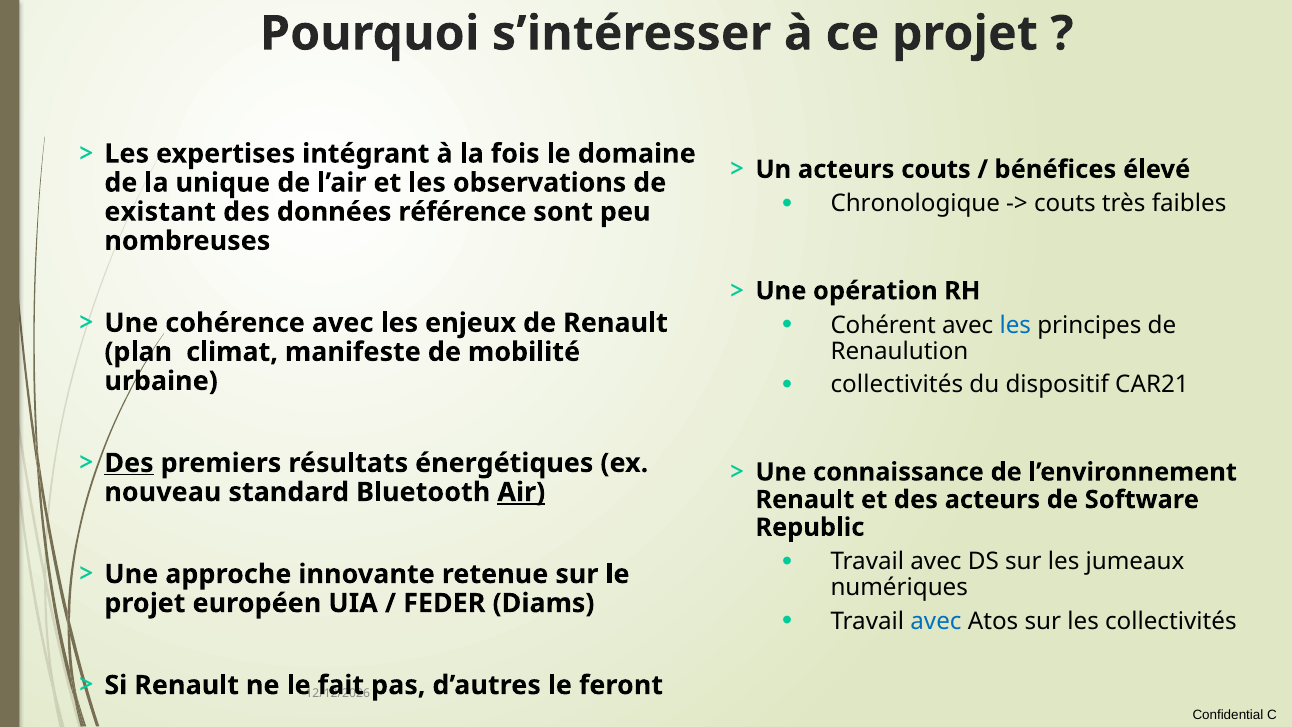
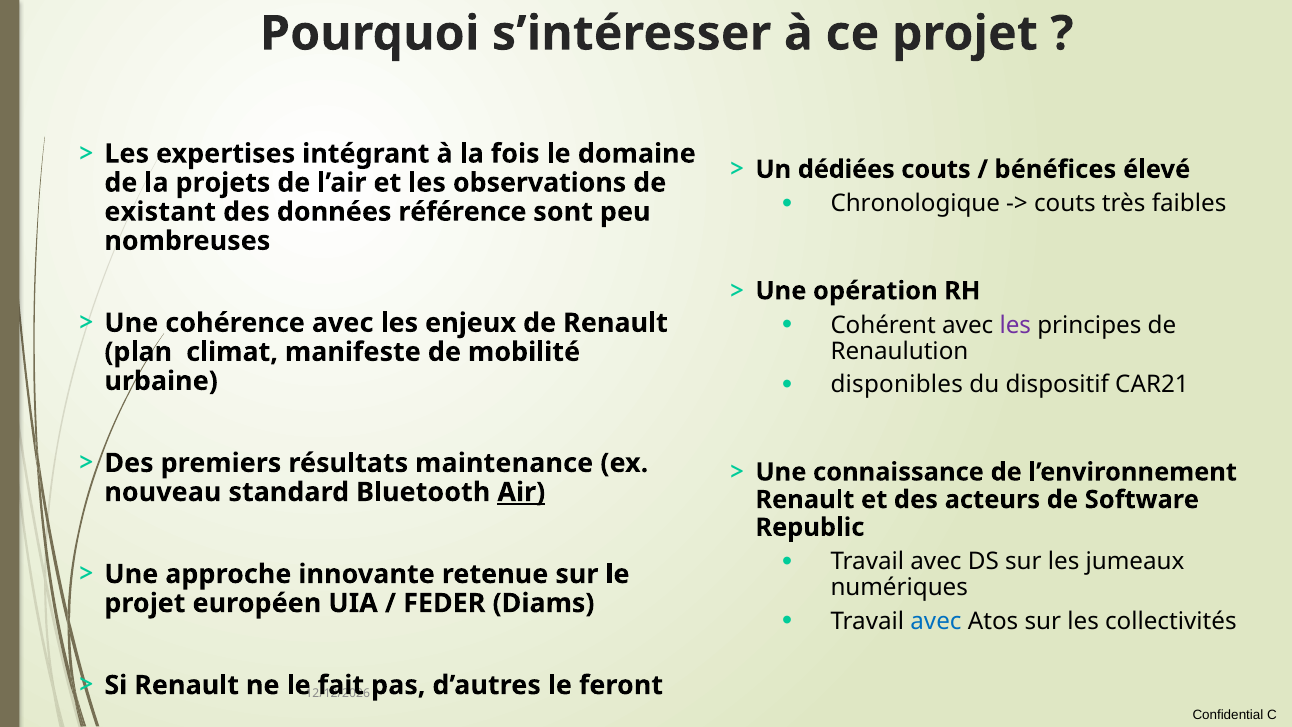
Un acteurs: acteurs -> dédiées (846, 169)
unique: unique -> projets (223, 183)
les colour: blue -> purple (1015, 325)
collectivités: collectivités -> disponibles (897, 385)
Des underline: present -> none (129, 463)
énergétiques: énergétiques -> maintenance (504, 463)
